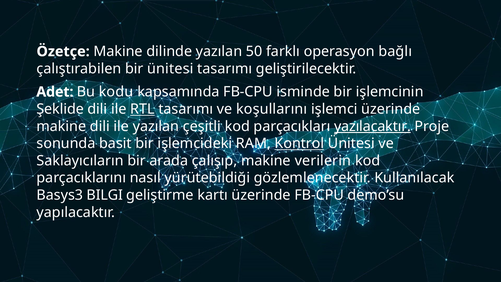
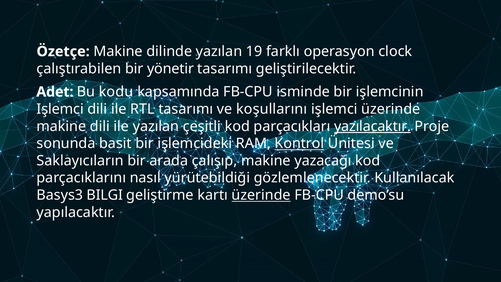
50: 50 -> 19 (254, 51)
bağlı: bağlı -> clock (395, 51)
bir ünitesi: ünitesi -> yönetir (171, 69)
Şeklide: Şeklide -> Işlemci (60, 109)
RTL underline: present -> none (142, 109)
verilerin: verilerin -> yazacağı (323, 161)
üzerinde underline: none -> present (261, 195)
